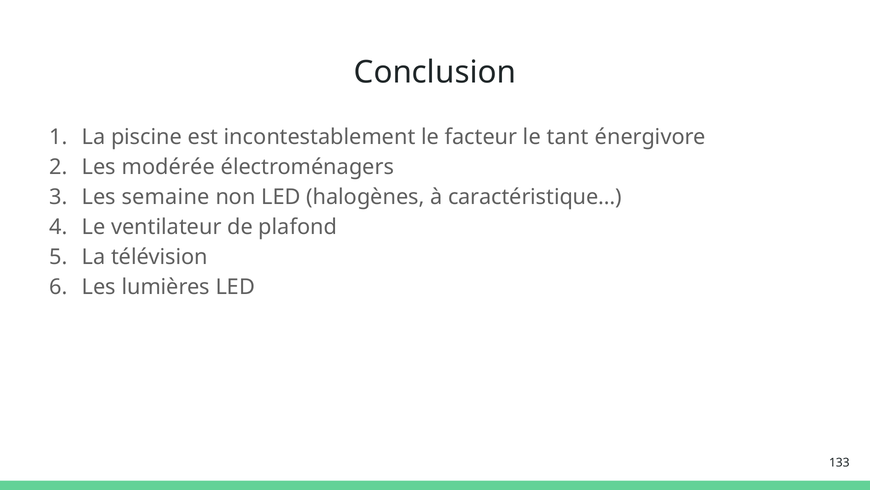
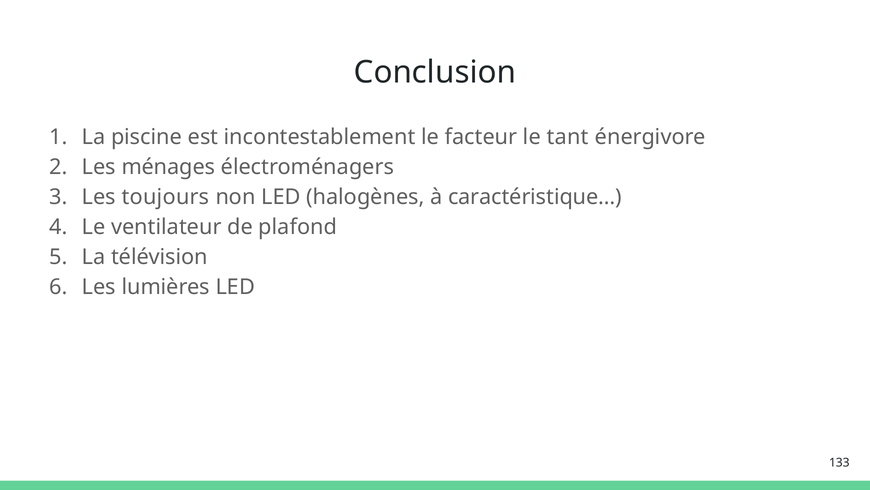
modérée: modérée -> ménages (168, 167)
semaine: semaine -> toujours (166, 197)
